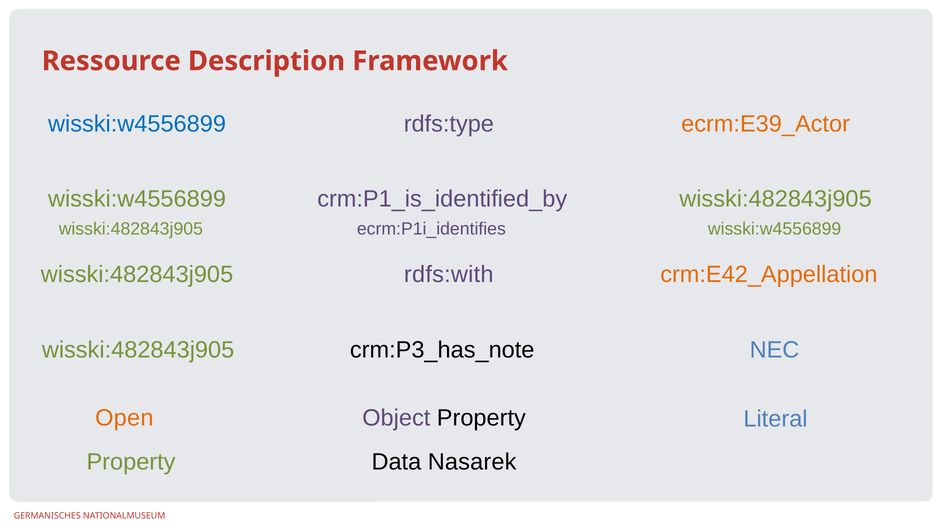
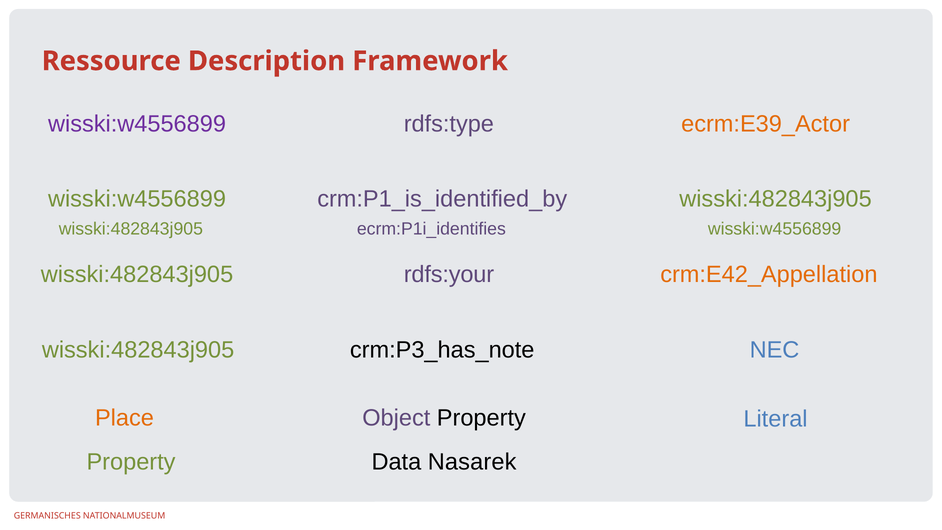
wisski:w4556899 colour: blue -> purple (137, 124)
rdfs:with: rdfs:with -> rdfs:your (449, 275)
Open: Open -> Place (124, 418)
